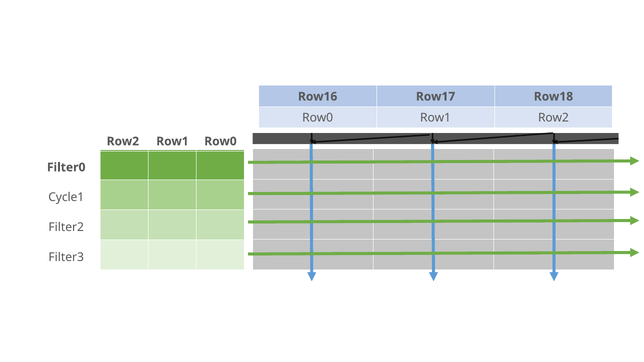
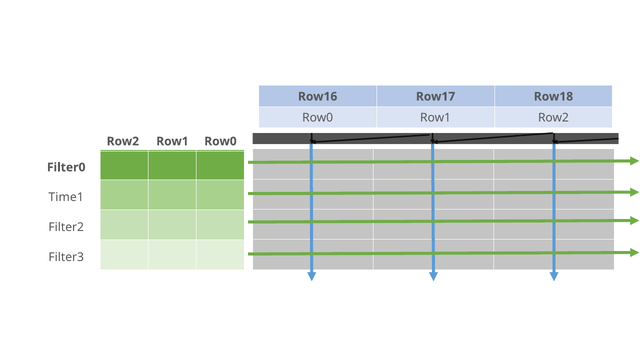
Cycle1: Cycle1 -> Time1 (66, 197)
